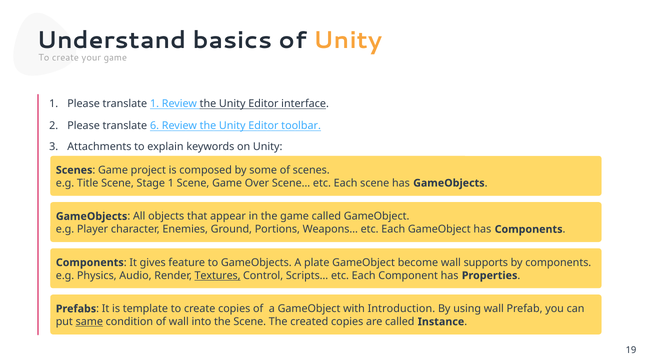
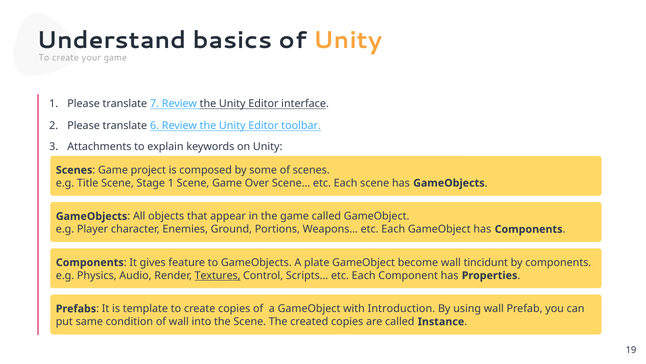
translate 1: 1 -> 7 (155, 104)
supports: supports -> tincidunt (486, 262)
same underline: present -> none (89, 321)
